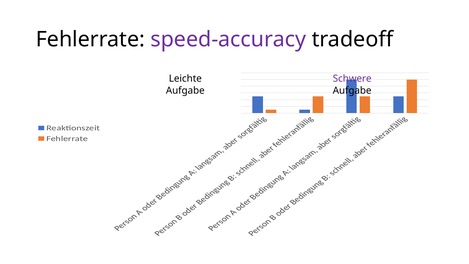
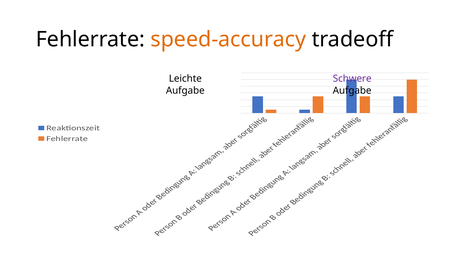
speed-accuracy colour: purple -> orange (228, 39)
